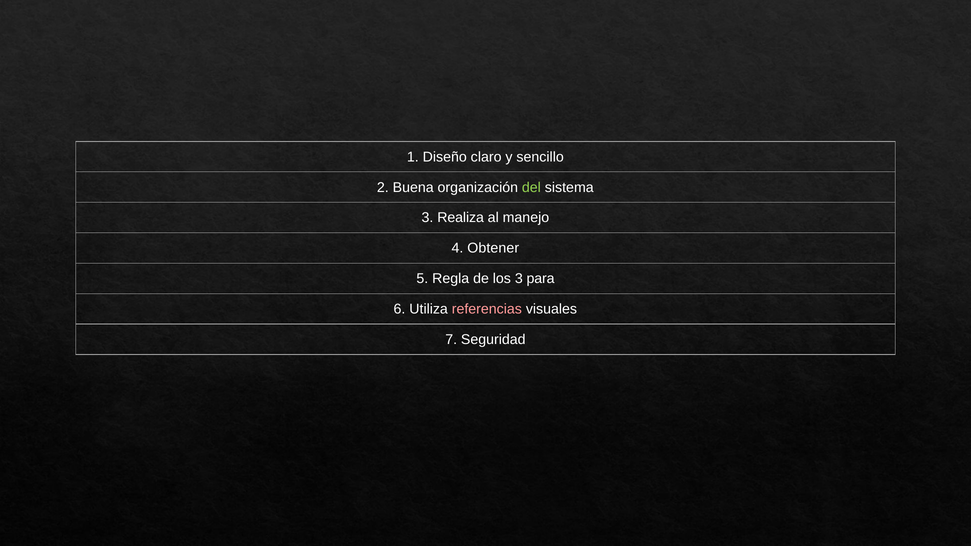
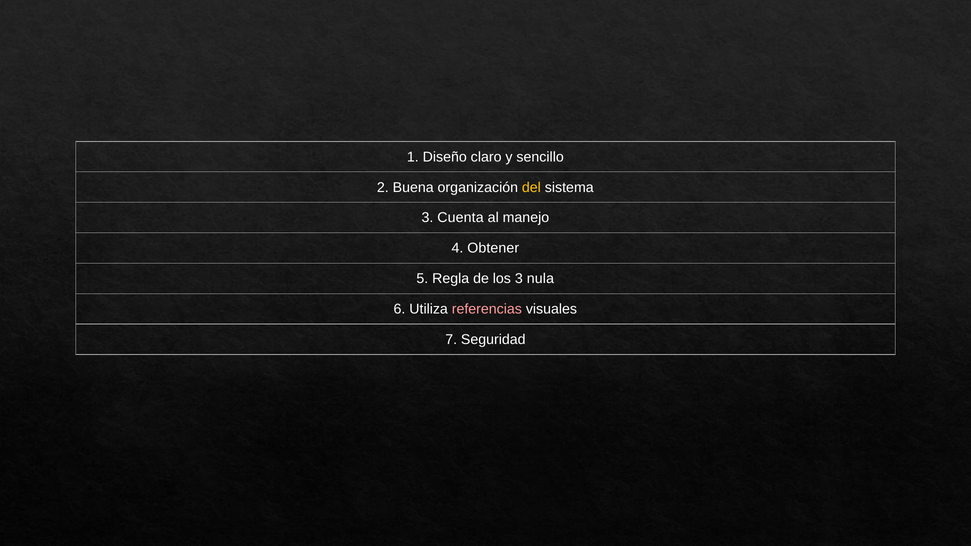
del colour: light green -> yellow (531, 187)
Realiza: Realiza -> Cuenta (460, 218)
para: para -> nula (540, 279)
